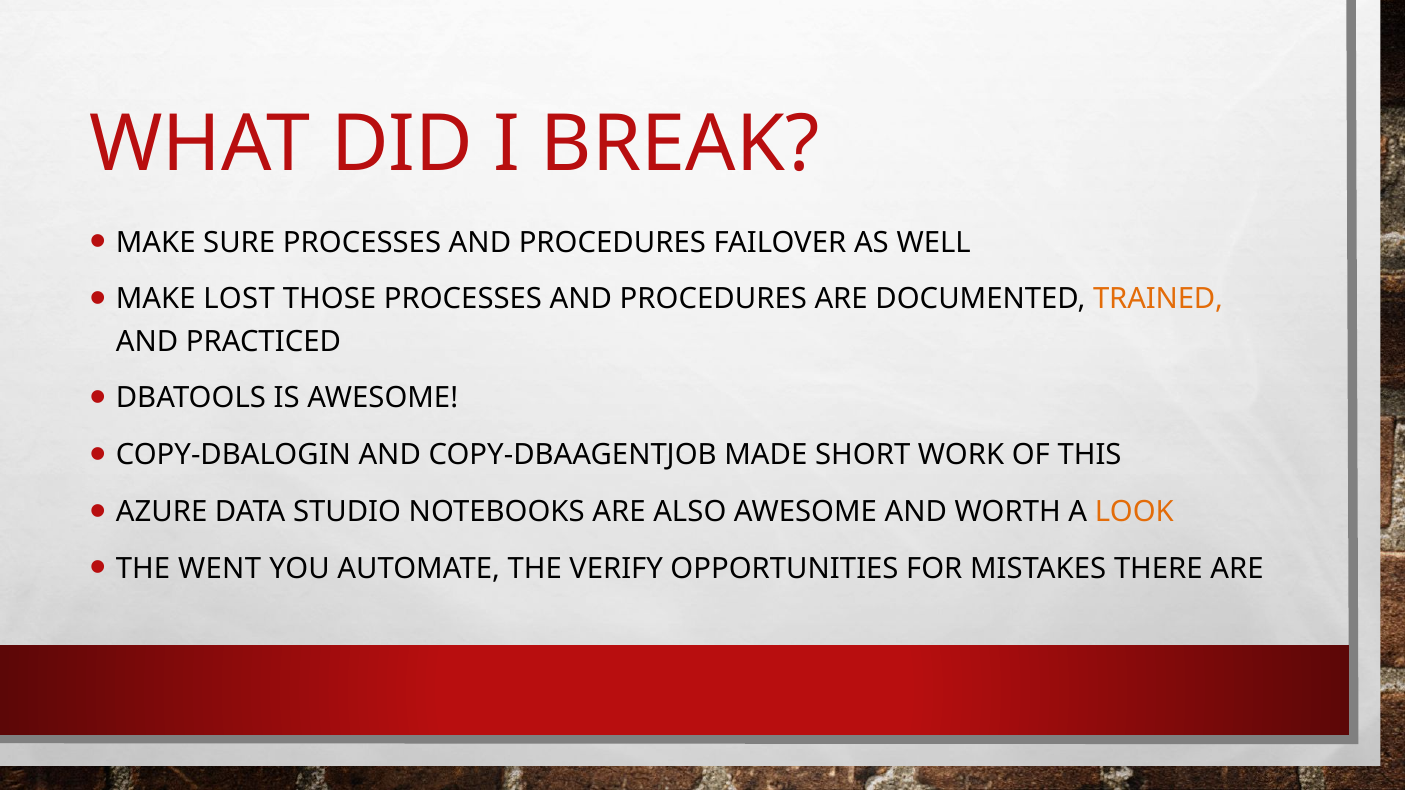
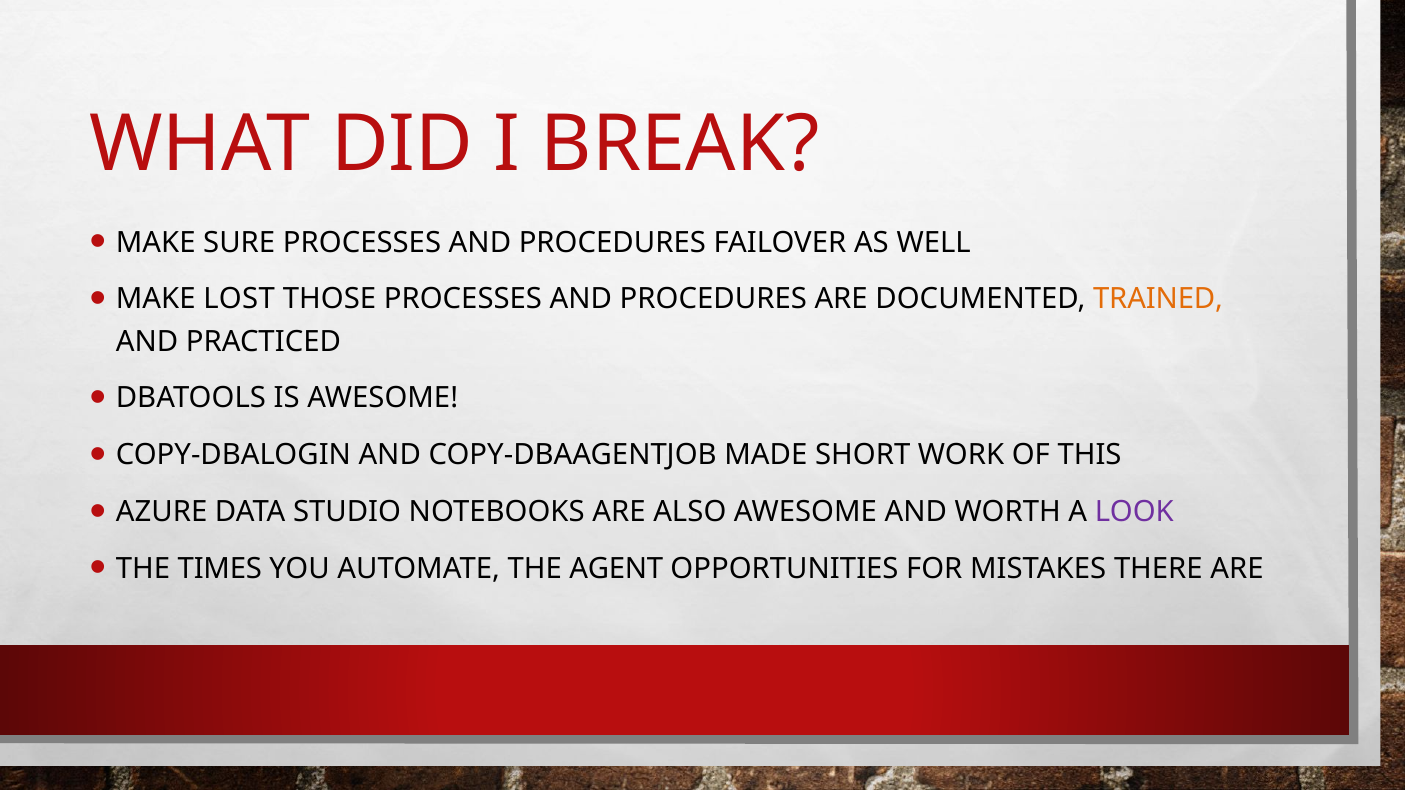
LOOK colour: orange -> purple (1134, 512)
WENT: WENT -> TIMES (220, 569)
VERIFY: VERIFY -> AGENT (616, 569)
